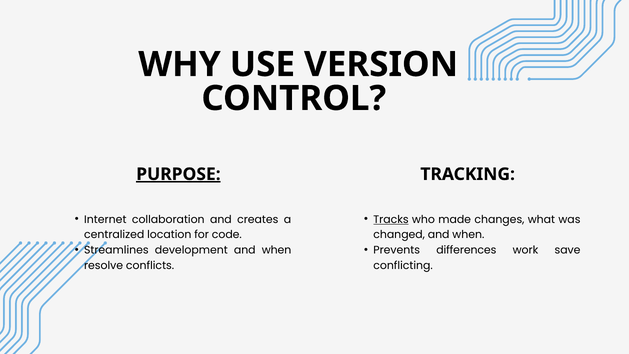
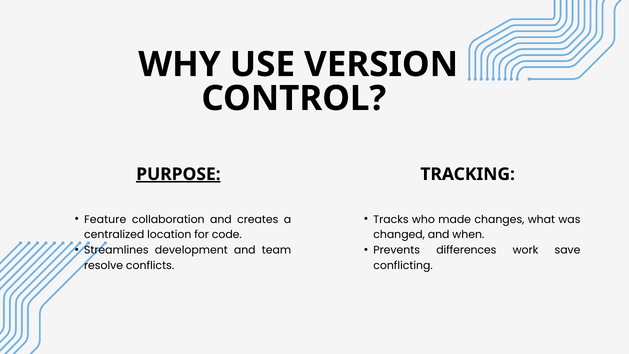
Internet: Internet -> Feature (105, 219)
Tracks underline: present -> none (391, 219)
development and when: when -> team (276, 250)
